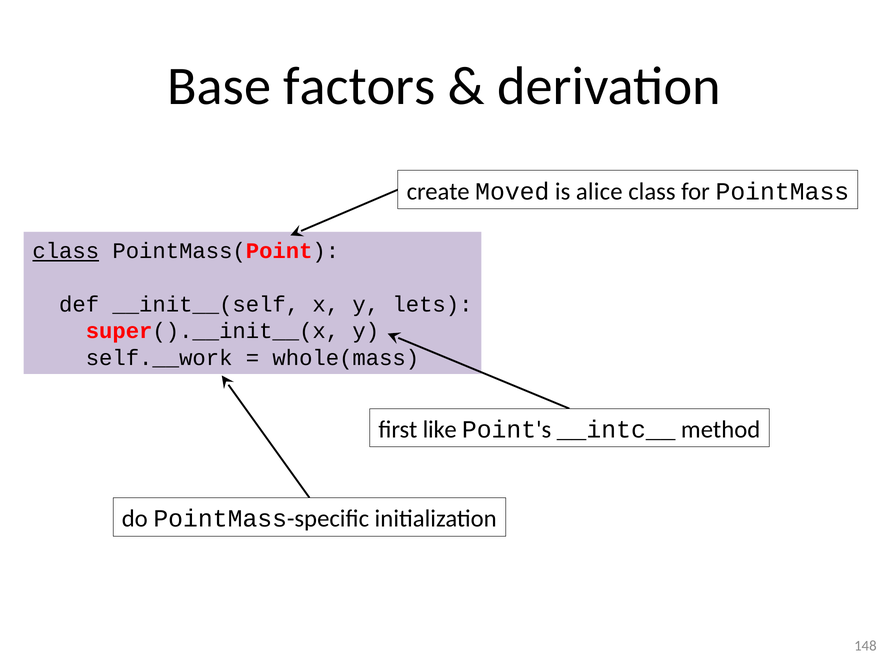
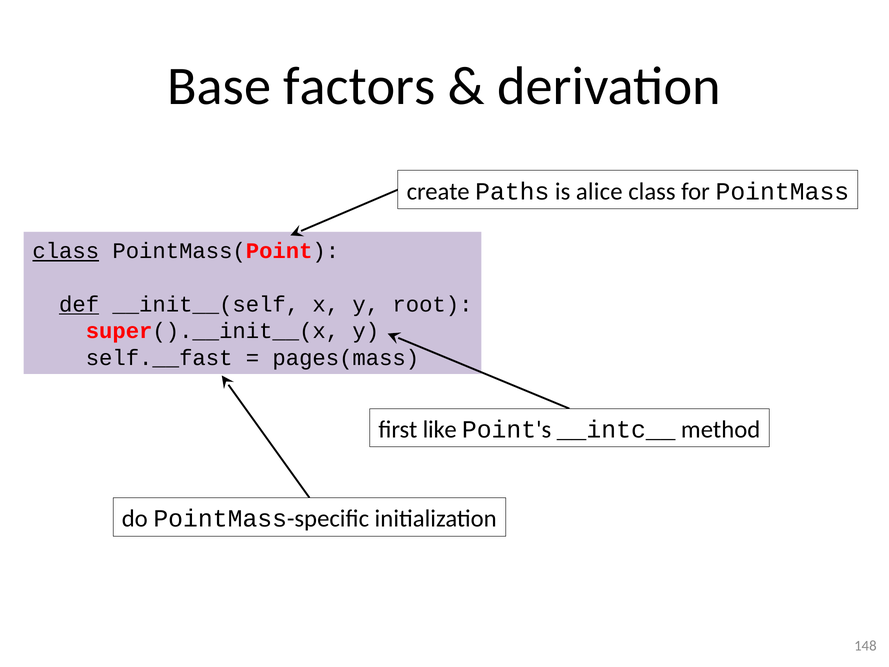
Moved: Moved -> Paths (512, 191)
def underline: none -> present (79, 304)
lets: lets -> root (432, 304)
self.__work: self.__work -> self.__fast (159, 358)
whole(mass: whole(mass -> pages(mass (346, 358)
